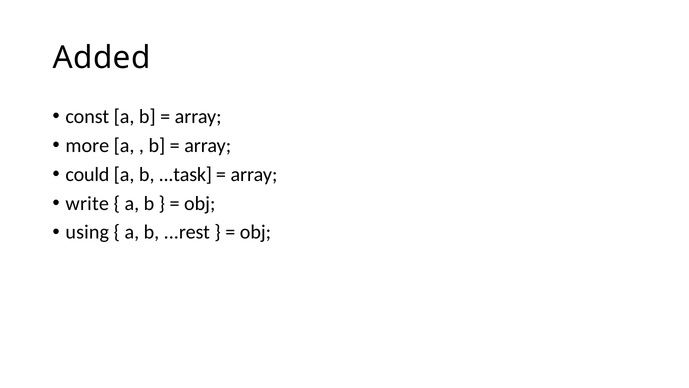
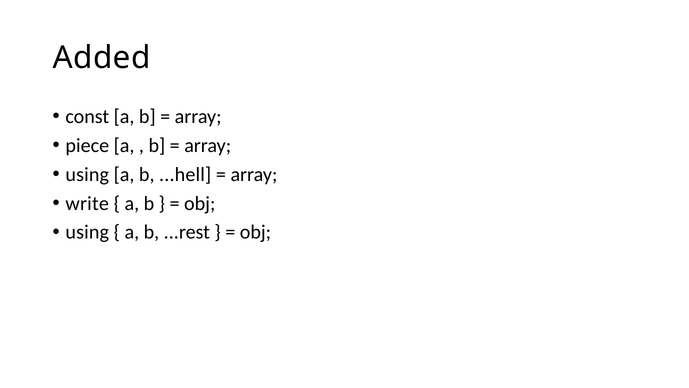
more: more -> piece (87, 145)
could: could -> using (87, 174)
...task: ...task -> ...hell (185, 174)
